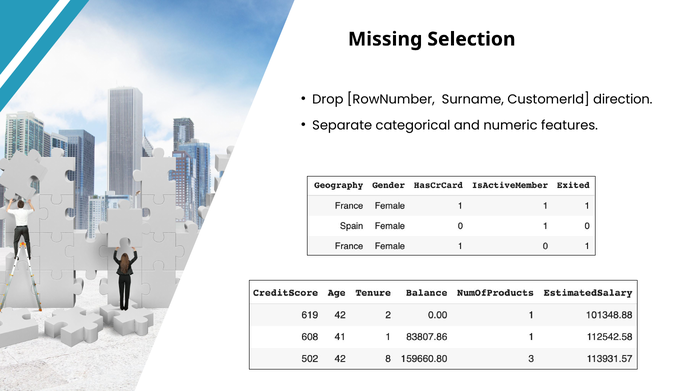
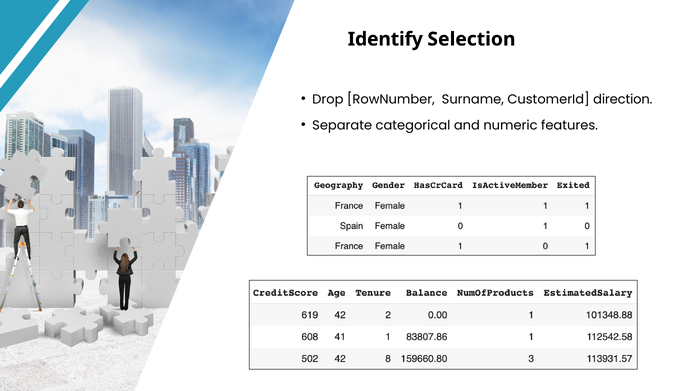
Missing: Missing -> Identify (385, 39)
